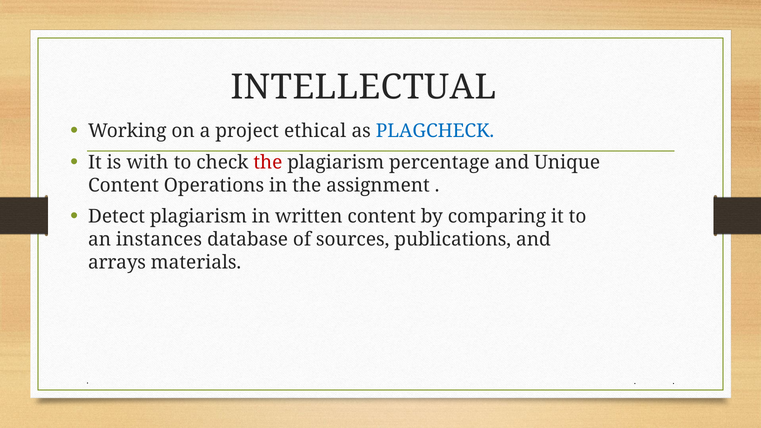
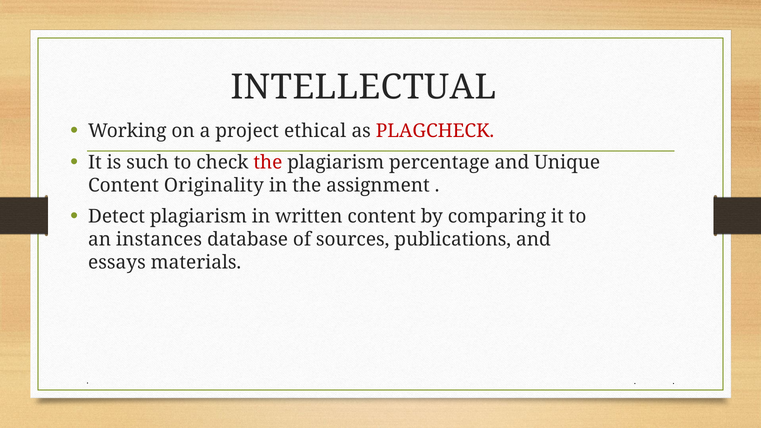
PLAGCHECK colour: blue -> red (435, 131)
with: with -> such (148, 162)
Operations: Operations -> Originality (214, 185)
arrays: arrays -> essays (117, 262)
